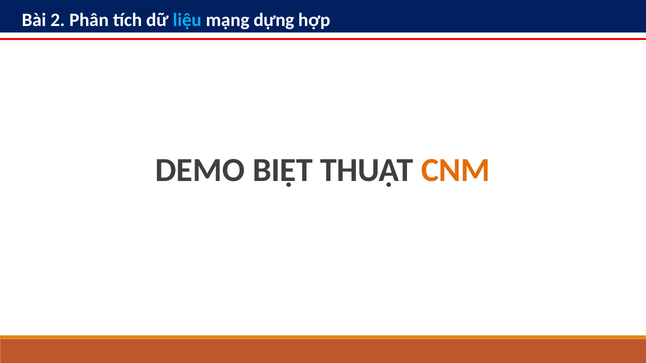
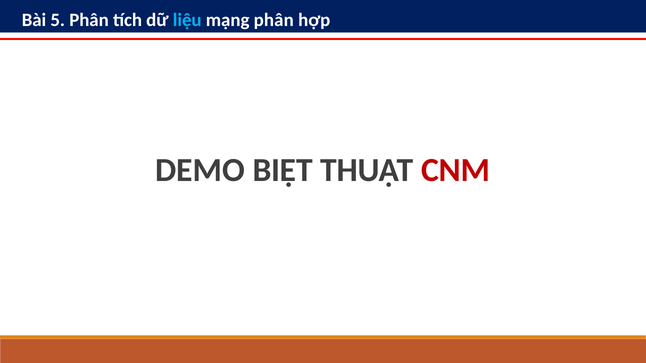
2: 2 -> 5 (58, 20)
mạng dựng: dựng -> phân (274, 20)
CNM colour: orange -> red (456, 170)
